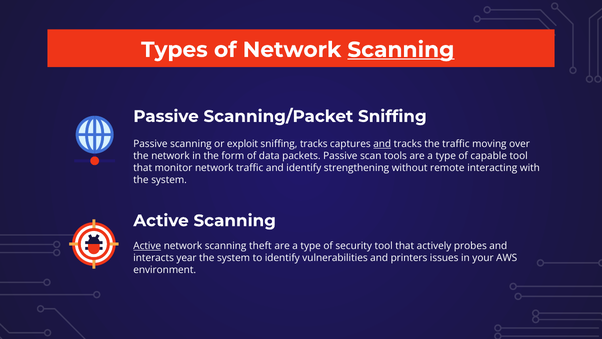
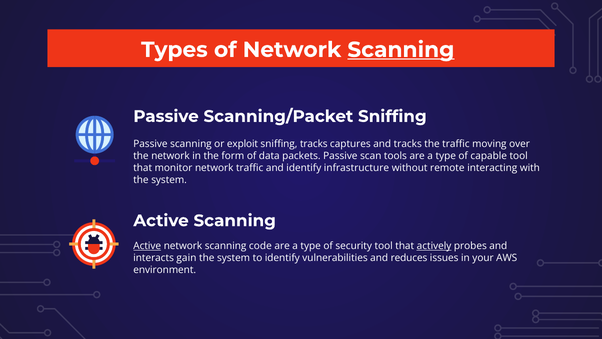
and underline: present -> none (382, 144)
strengthening: strengthening -> infrastructure (356, 168)
theft: theft -> code (260, 246)
actively underline: none -> present (434, 246)
year: year -> gain (186, 258)
printers: printers -> reduces (409, 258)
